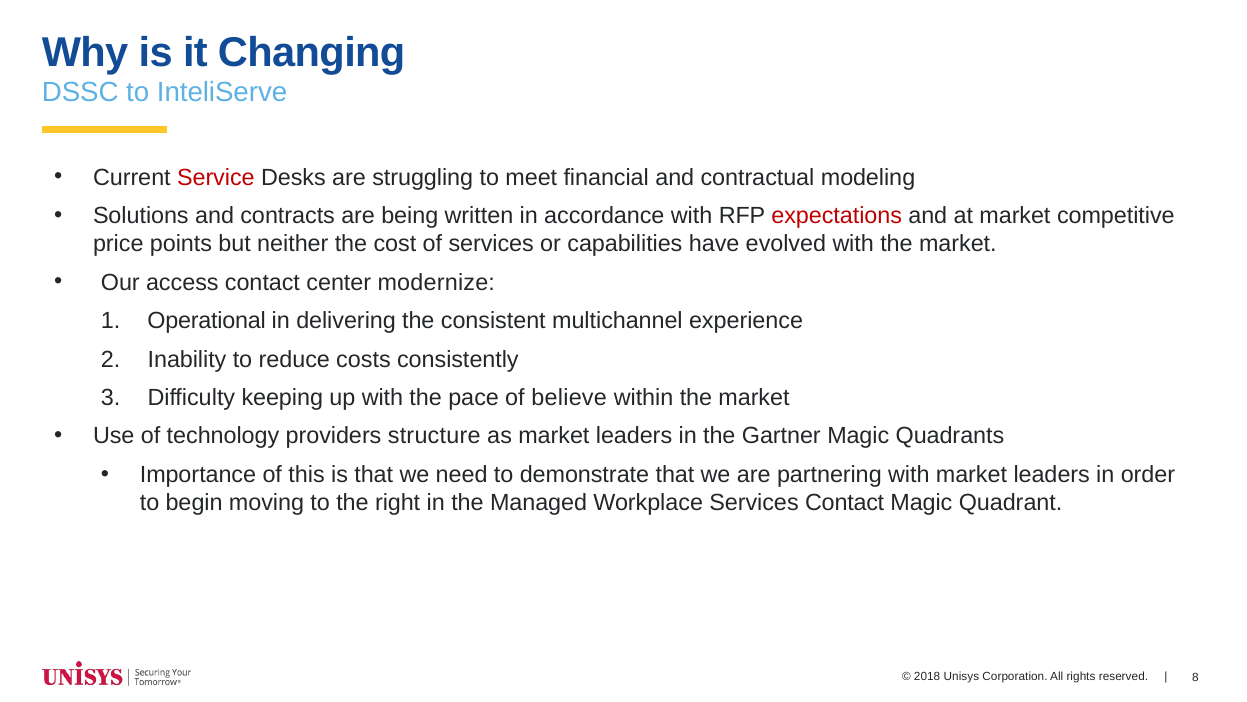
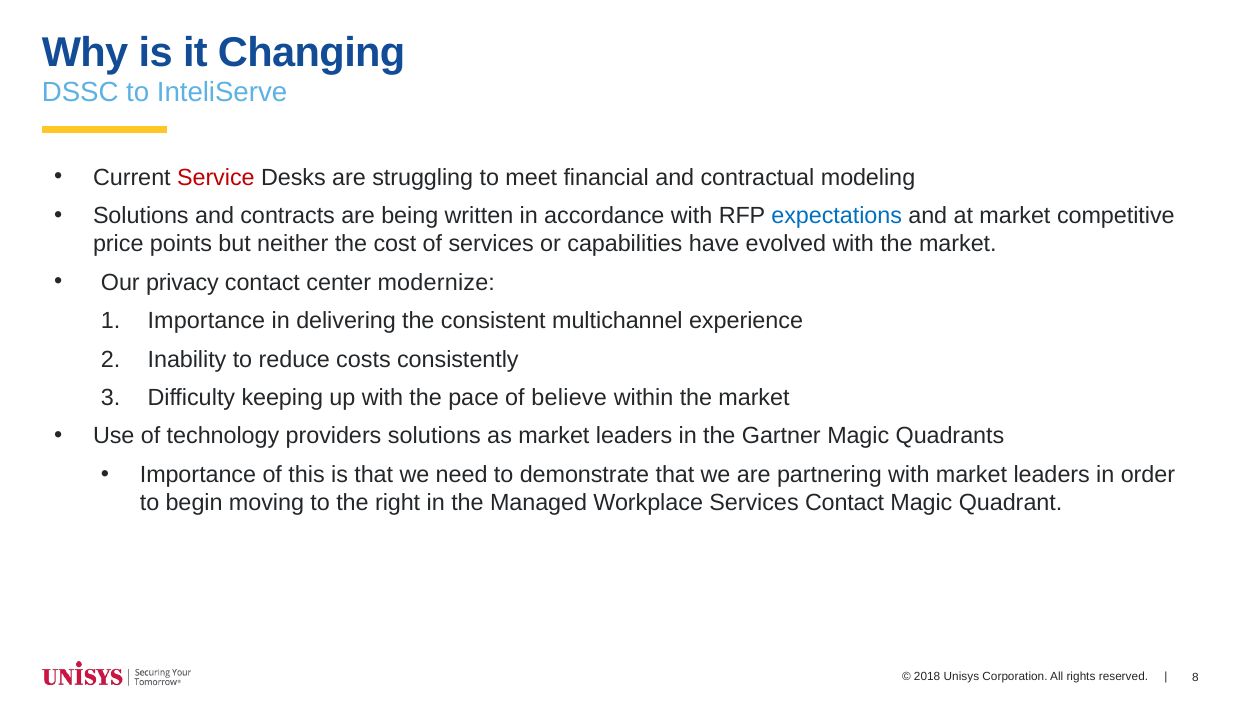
expectations colour: red -> blue (837, 216)
access: access -> privacy (182, 282)
Operational: Operational -> Importance (206, 321)
providers structure: structure -> solutions (434, 436)
